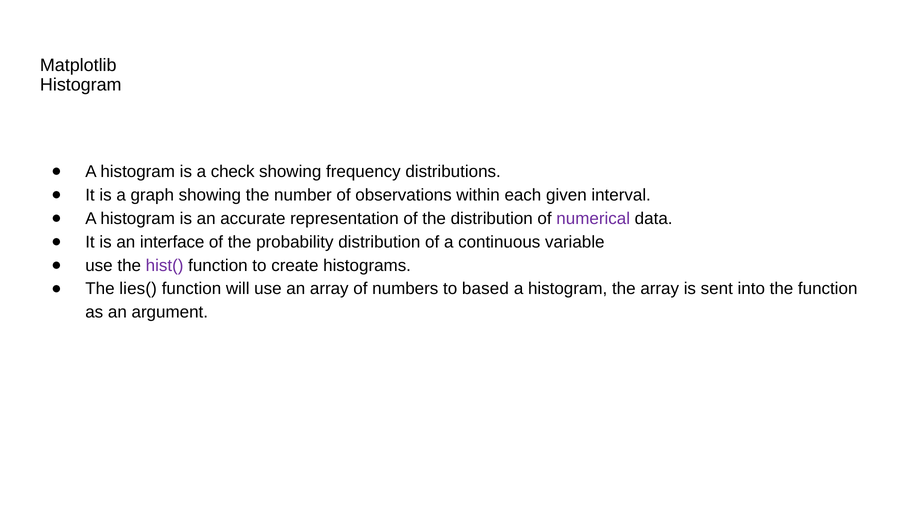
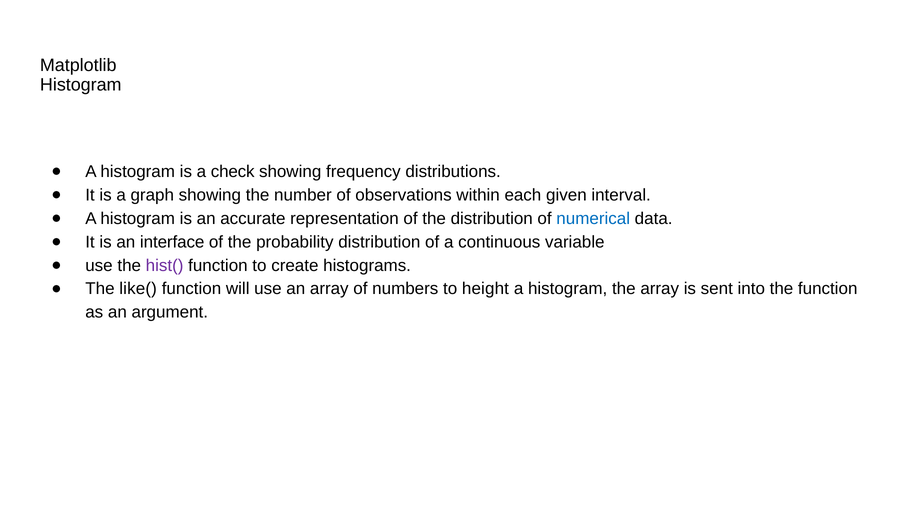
numerical colour: purple -> blue (593, 219)
lies(: lies( -> like( (138, 289)
based: based -> height (485, 289)
